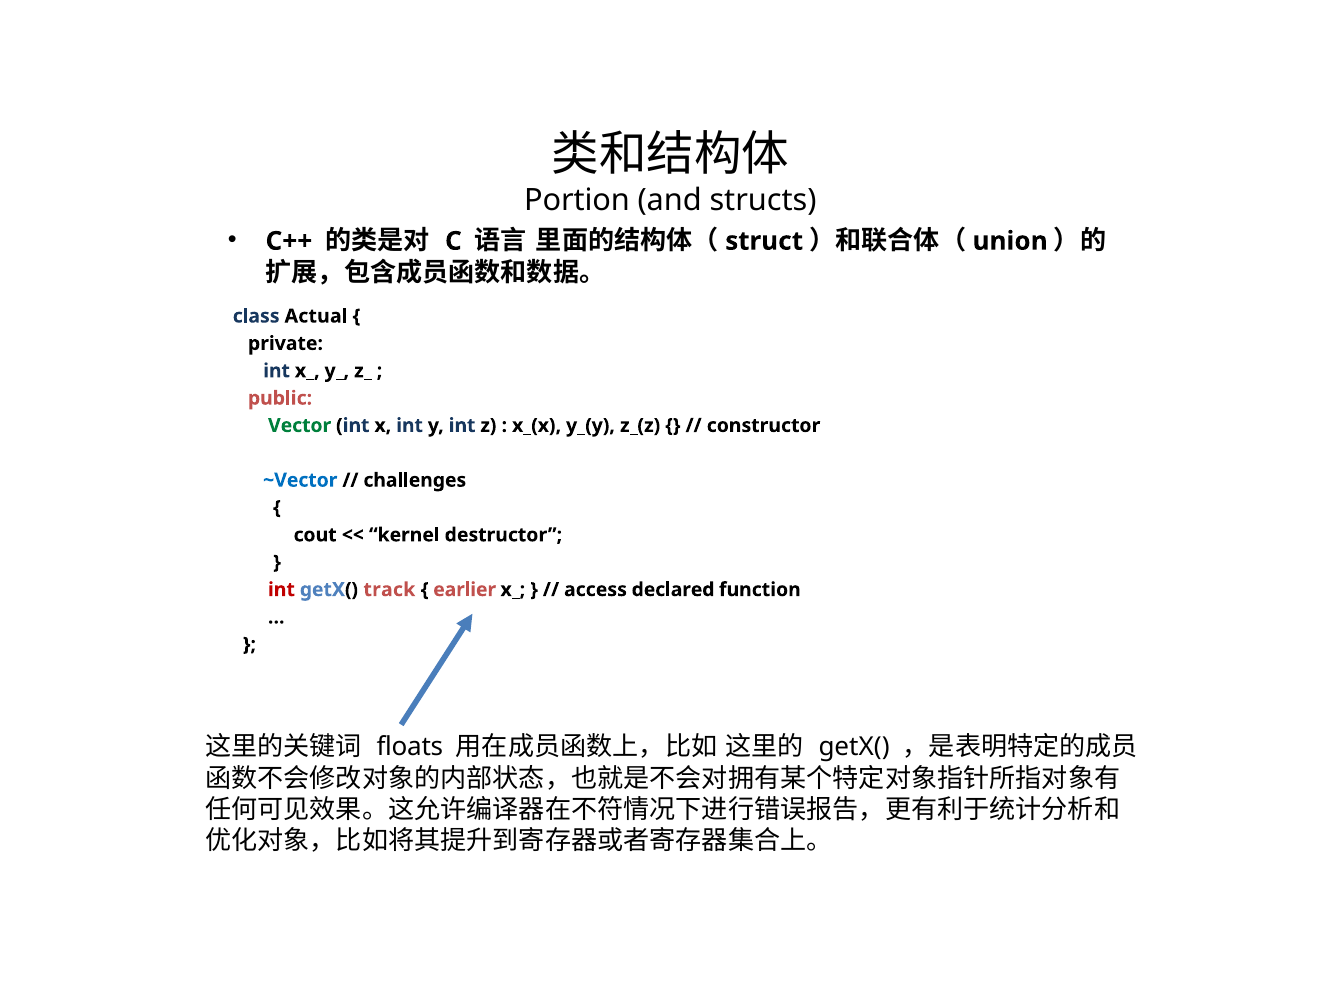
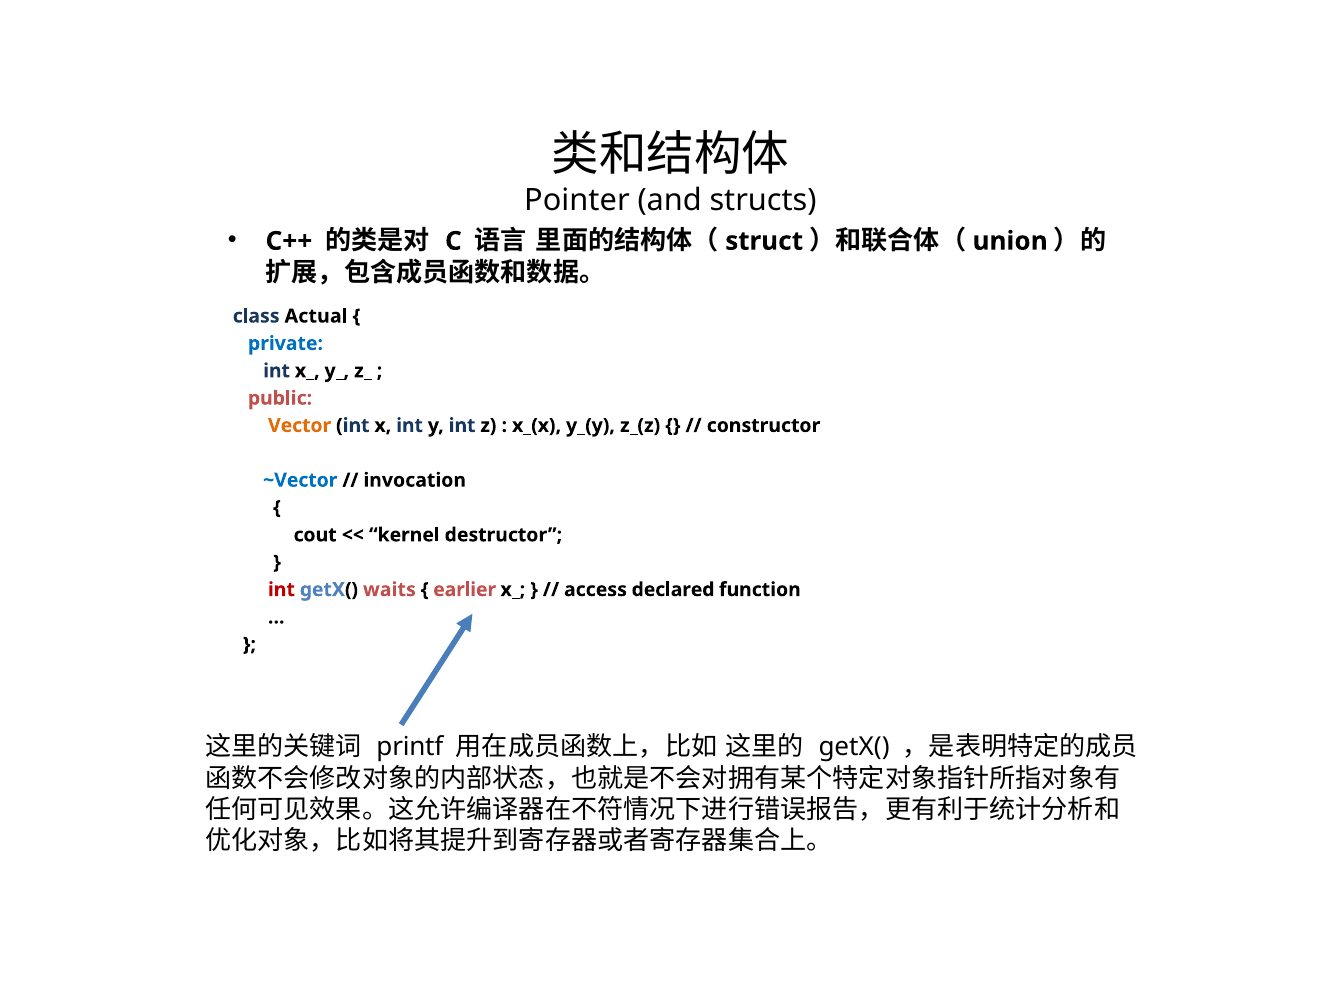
Portion: Portion -> Pointer (577, 200)
private colour: black -> blue (285, 343)
Vector colour: green -> orange (300, 425)
challenges: challenges -> invocation (415, 480)
track: track -> waits (389, 590)
floats: floats -> printf (410, 747)
